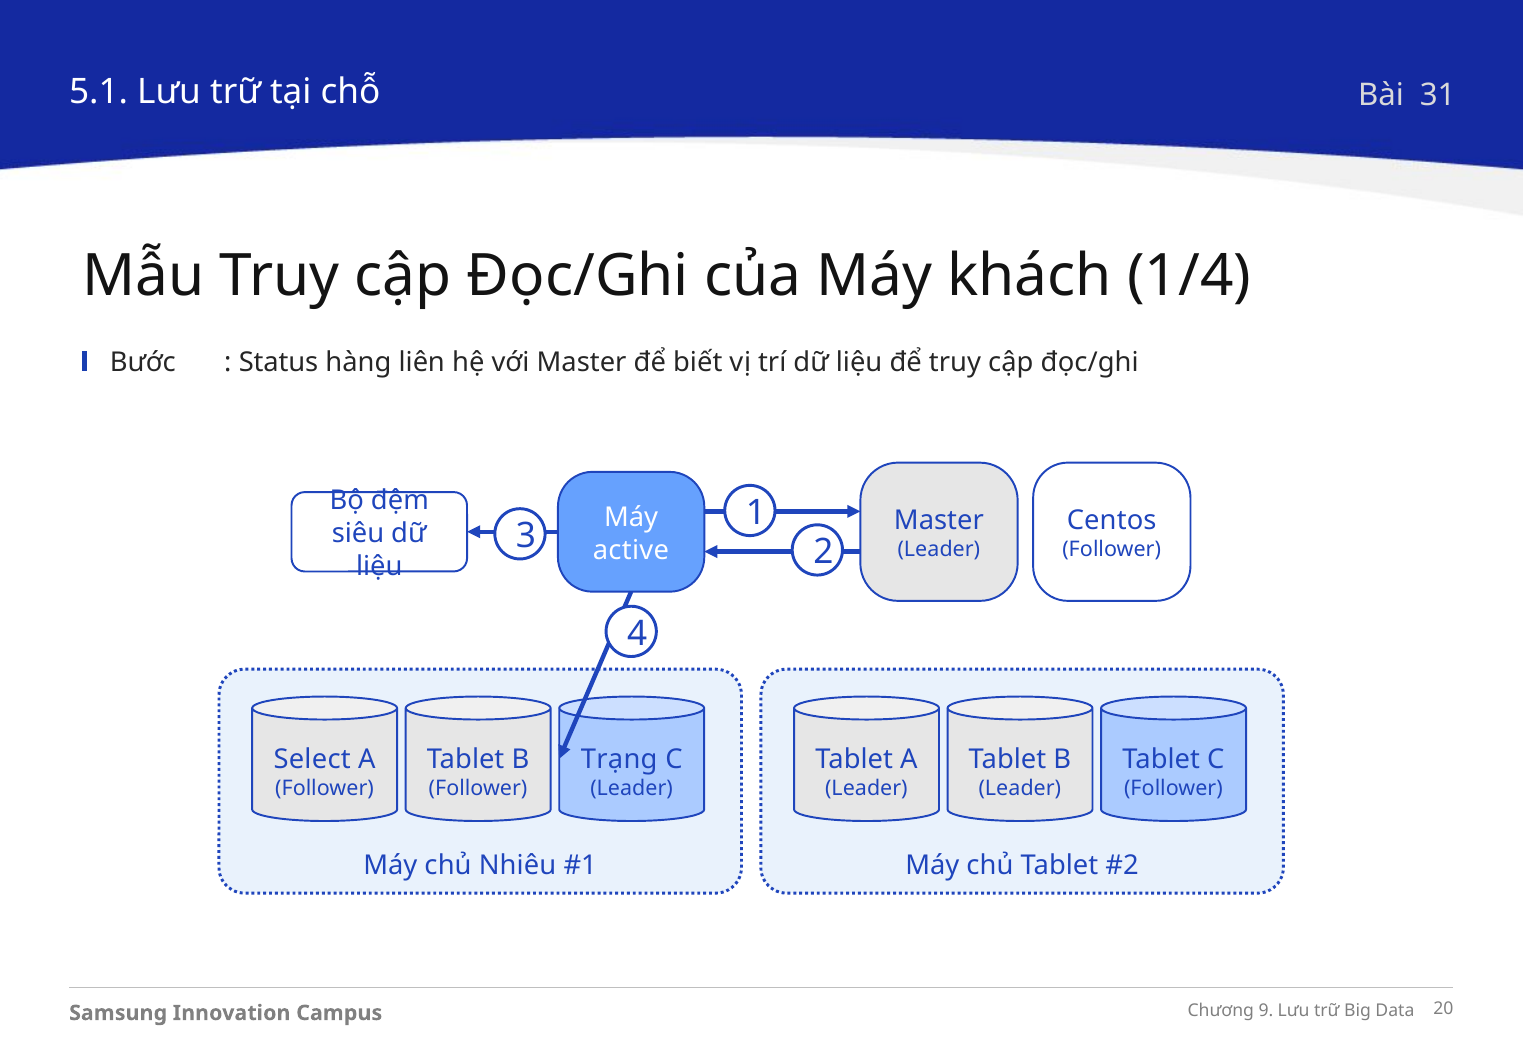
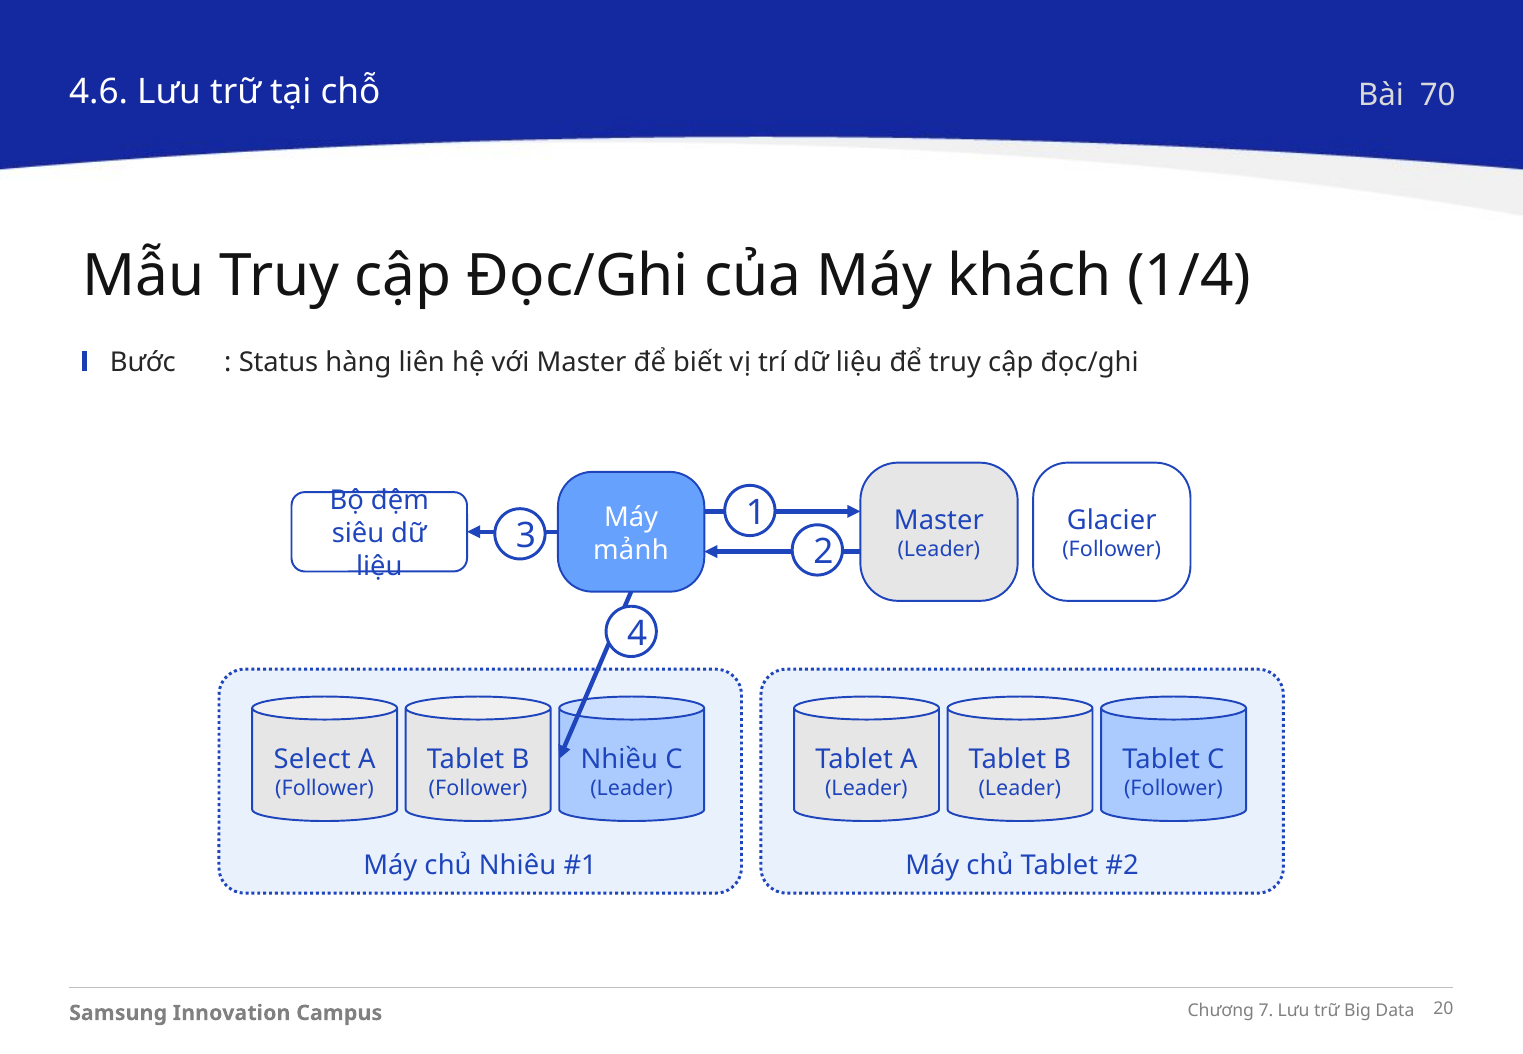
5.1: 5.1 -> 4.6 (99, 92)
31: 31 -> 70 (1438, 95)
Centos: Centos -> Glacier (1112, 521)
active: active -> mảnh (631, 550)
Trạng: Trạng -> Nhiều (619, 760)
9: 9 -> 7 (1266, 1011)
